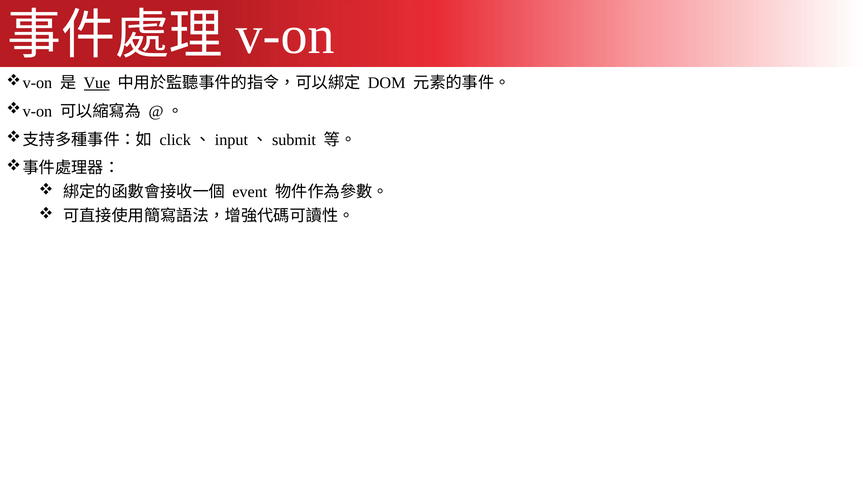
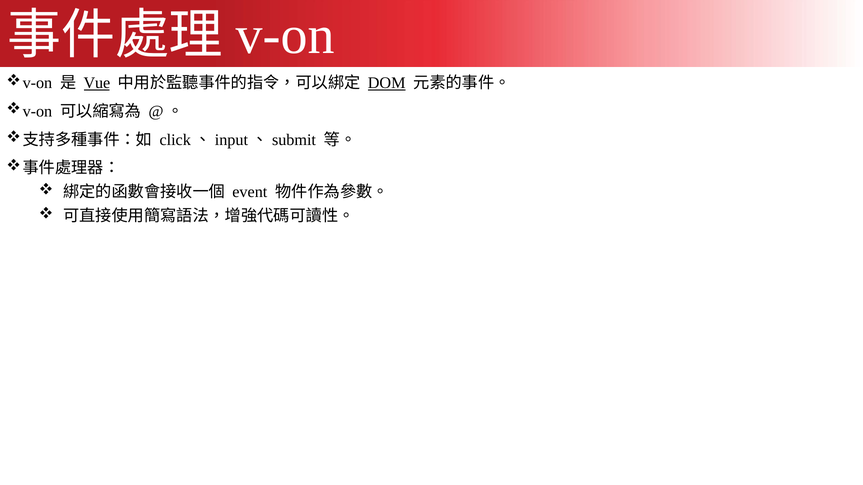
DOM underline: none -> present (387, 83)
